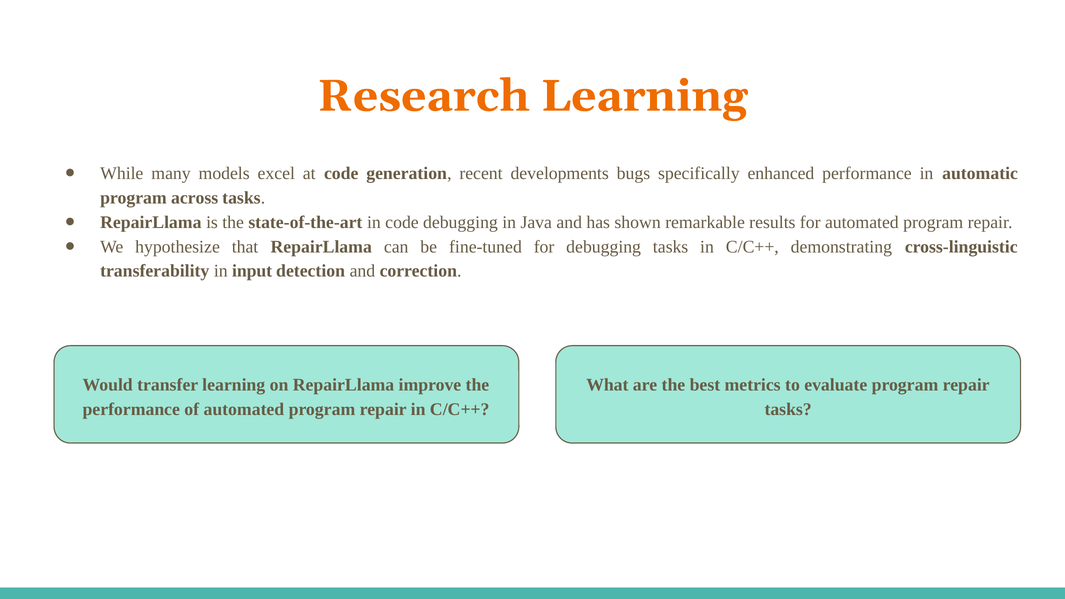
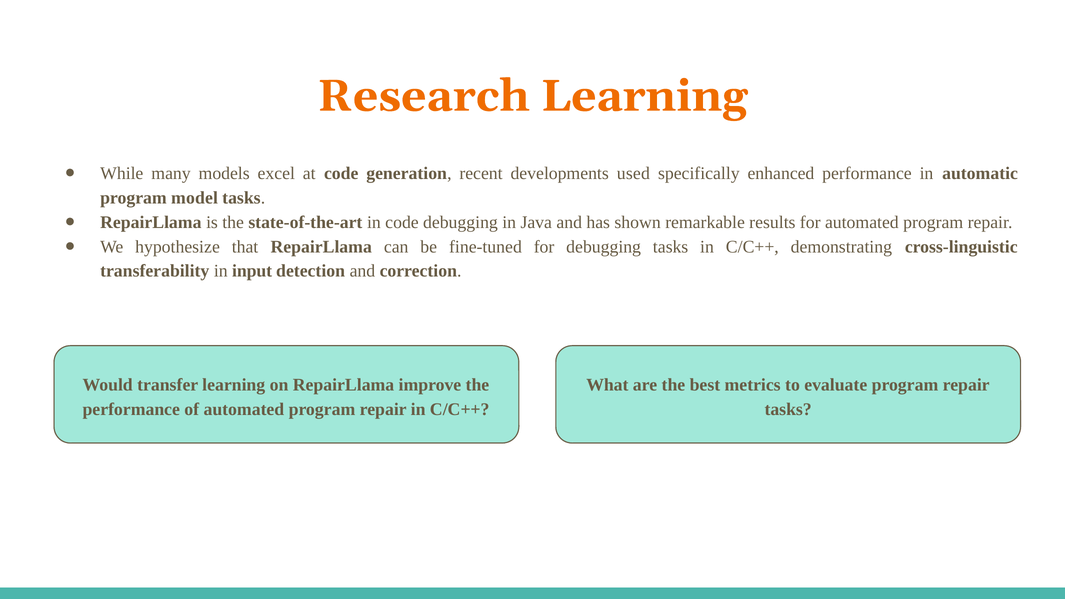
bugs: bugs -> used (633, 173)
across: across -> model (195, 198)
